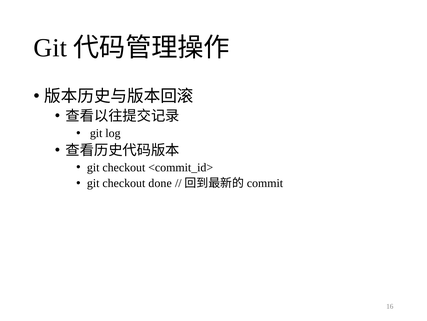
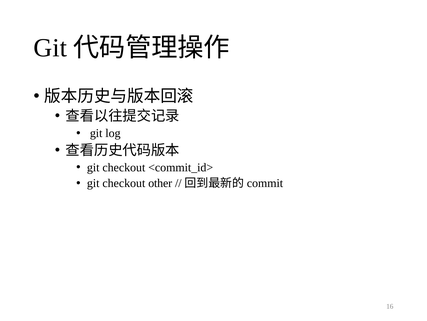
done: done -> other (160, 183)
